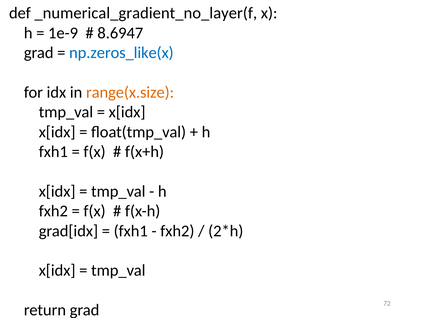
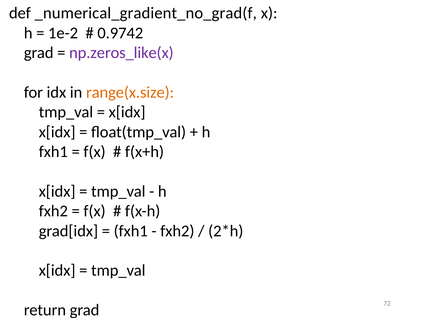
_numerical_gradient_no_layer(f: _numerical_gradient_no_layer(f -> _numerical_gradient_no_grad(f (146, 13)
1e-9: 1e-9 -> 1e-2 (63, 33)
8.6947: 8.6947 -> 0.9742 (120, 33)
np.zeros_like(x colour: blue -> purple (121, 53)
